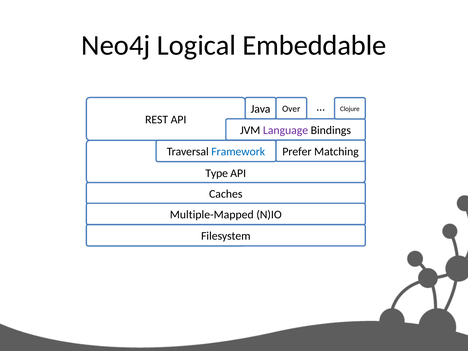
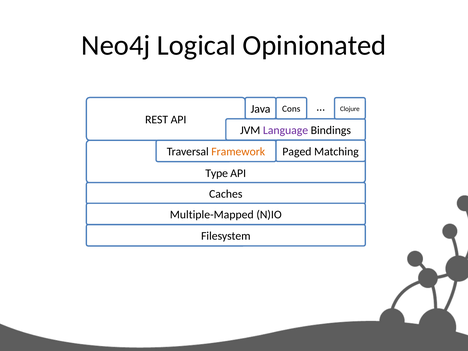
Embeddable: Embeddable -> Opinionated (314, 45)
Over: Over -> Cons (291, 109)
Prefer: Prefer -> Paged (297, 152)
Framework colour: blue -> orange (238, 152)
